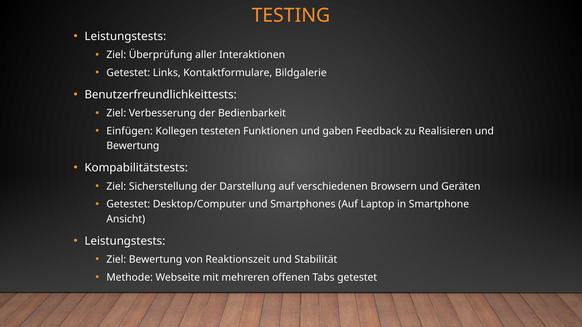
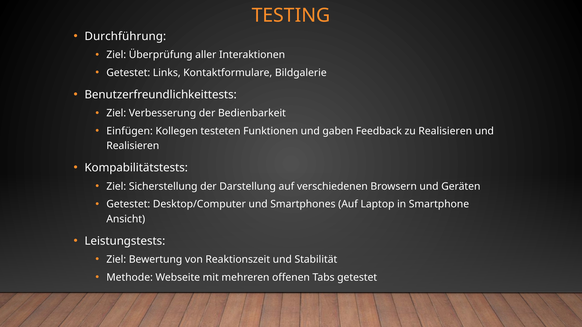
Leistungstests: Leistungstests -> Durchführung (125, 36)
Bewertung: Bewertung -> Realisieren (133, 146)
